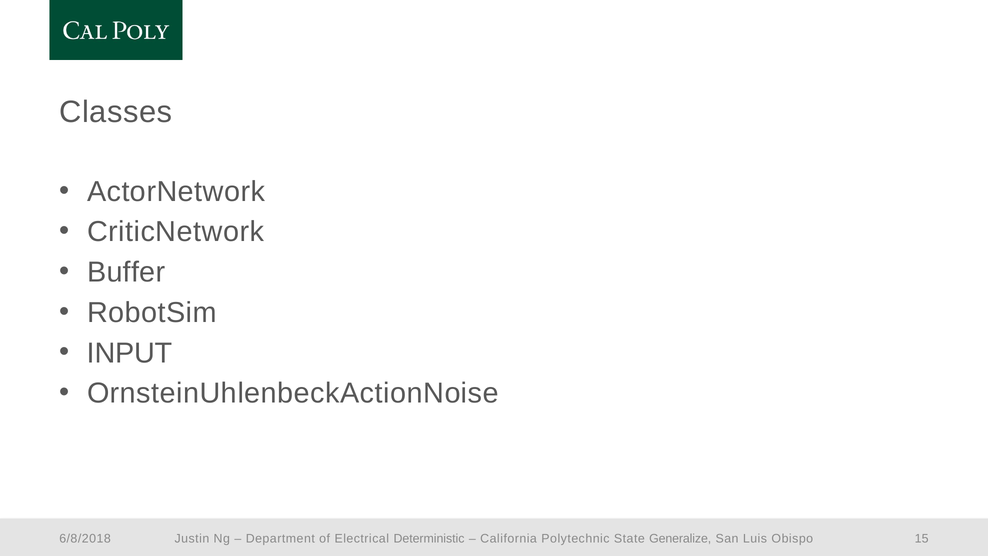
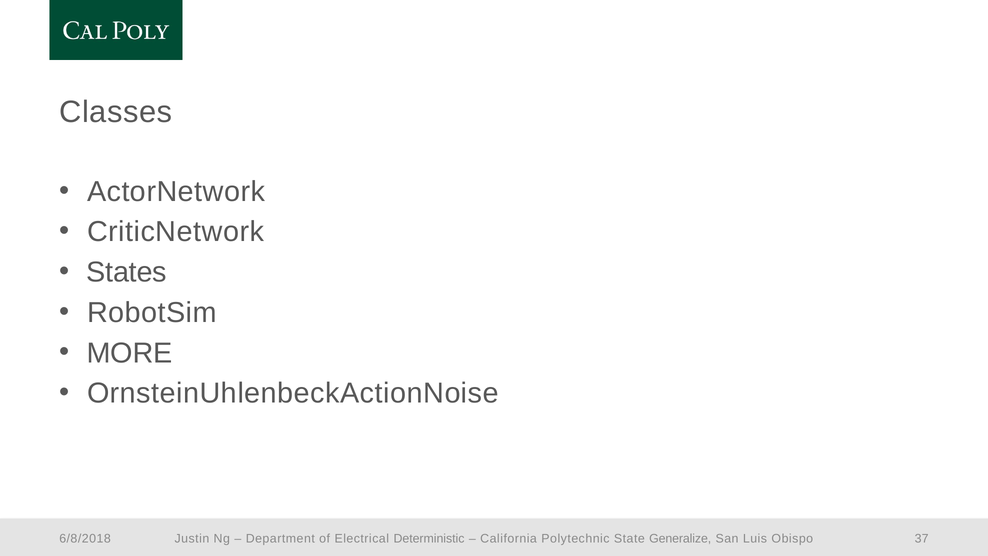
Buffer: Buffer -> States (127, 272)
INPUT: INPUT -> MORE (129, 353)
15: 15 -> 37 (922, 539)
